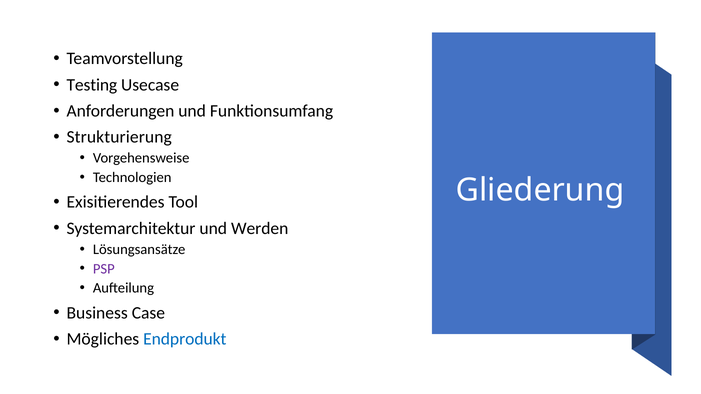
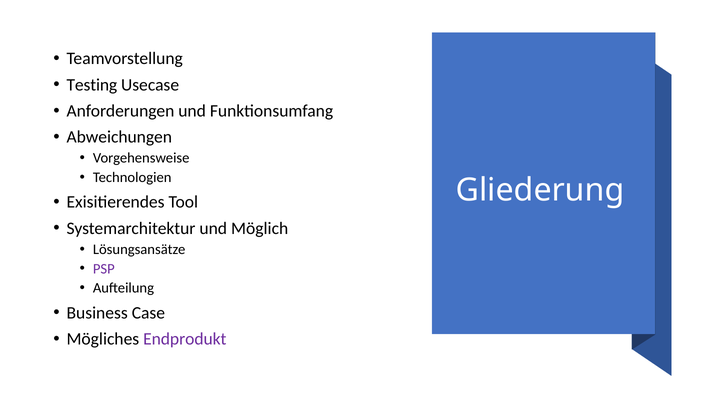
Strukturierung: Strukturierung -> Abweichungen (119, 137)
Werden: Werden -> Möglich (260, 229)
Endprodukt colour: blue -> purple (185, 339)
